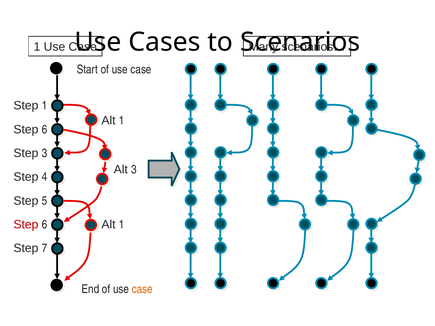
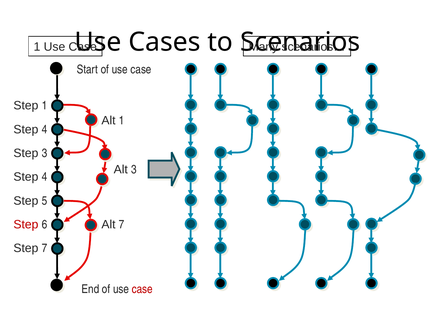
6: 6 -> 4 (44, 129)
1: 1 -> 7 (122, 225)
case colour: orange -> red (142, 289)
